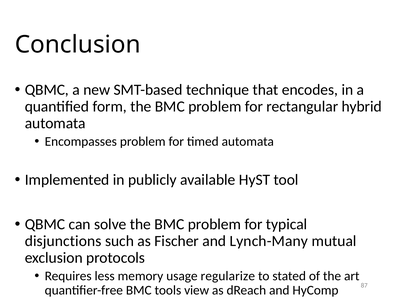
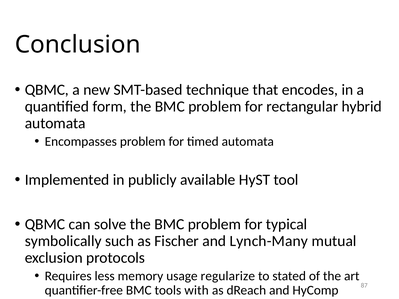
disjunctions: disjunctions -> symbolically (63, 241)
view: view -> with (197, 291)
